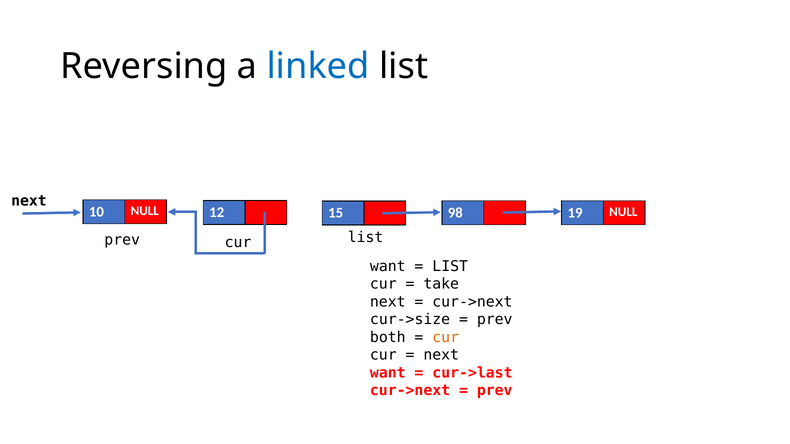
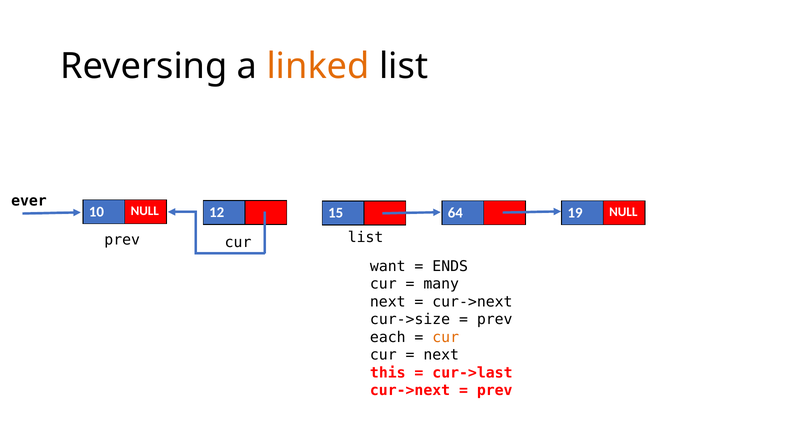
linked colour: blue -> orange (318, 66)
next: next -> ever (29, 201)
98: 98 -> 64 (455, 213)
LIST: LIST -> ENDS (450, 266)
take: take -> many (441, 284)
both: both -> each (388, 337)
want: want -> this (388, 373)
